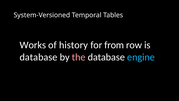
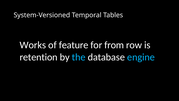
history: history -> feature (74, 45)
database: database -> retention (39, 57)
the colour: pink -> light blue (79, 57)
